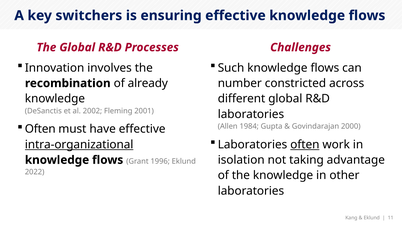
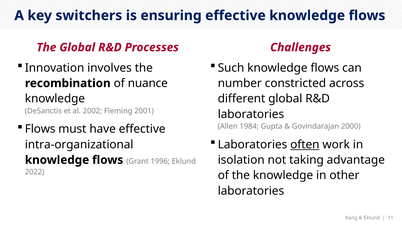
already: already -> nuance (148, 83)
Often: Often -> Flows (40, 129)
intra-organizational underline: present -> none (79, 145)
